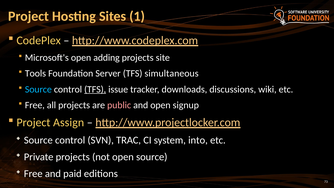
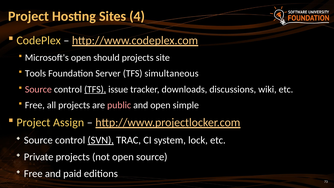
1: 1 -> 4 (137, 16)
adding: adding -> should (106, 58)
Source colour: light blue -> pink (38, 89)
signup: signup -> simple (186, 105)
SVN underline: none -> present (101, 140)
into: into -> lock (198, 140)
